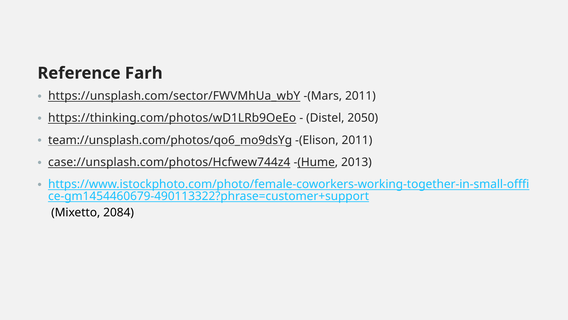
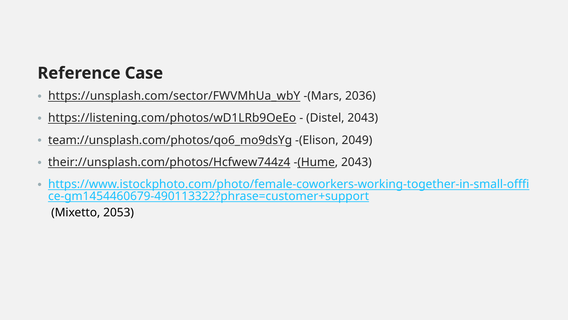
Farh: Farh -> Case (144, 73)
-(Mars 2011: 2011 -> 2036 (360, 96)
https://thinking.com/photos/wD1LRb9OeEo: https://thinking.com/photos/wD1LRb9OeEo -> https://listening.com/photos/wD1LRb9OeEo (172, 118)
Distel 2050: 2050 -> 2043 (363, 118)
-(Elison 2011: 2011 -> 2049 (357, 140)
case://unsplash.com/photos/Hcfwew744z4: case://unsplash.com/photos/Hcfwew744z4 -> their://unsplash.com/photos/Hcfwew744z4 (169, 162)
-(Hume 2013: 2013 -> 2043 (356, 162)
2084: 2084 -> 2053 (119, 212)
